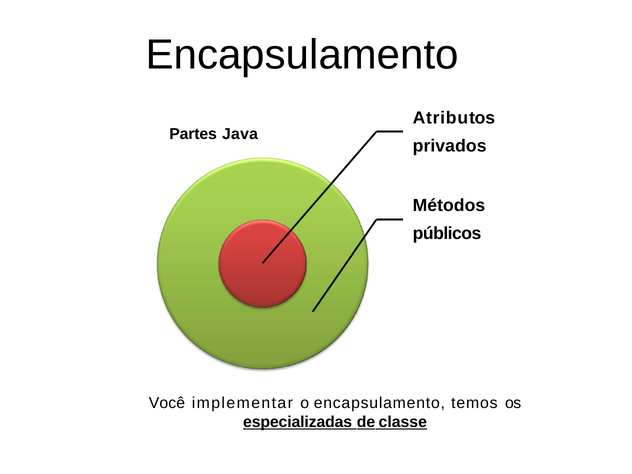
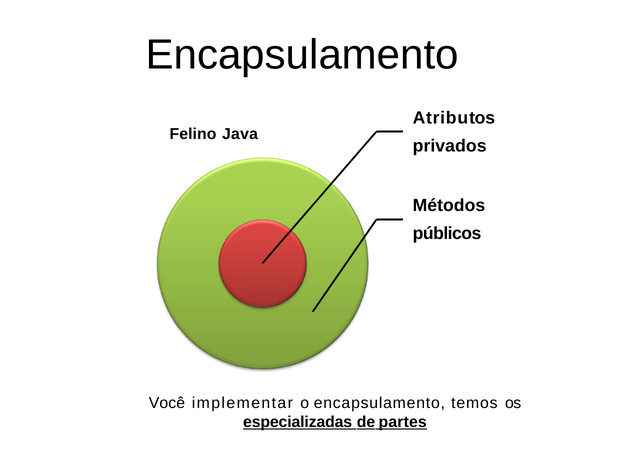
Partes: Partes -> Felino (193, 134)
classe: classe -> partes (403, 422)
